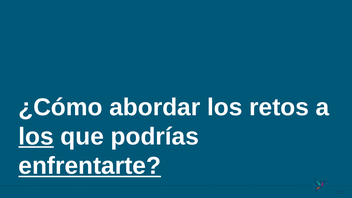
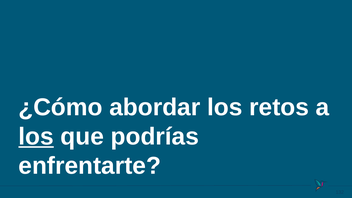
enfrentarte underline: present -> none (90, 166)
